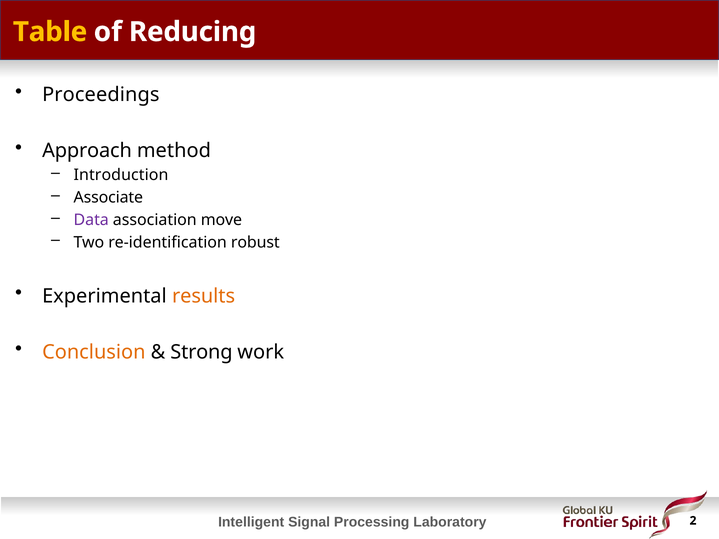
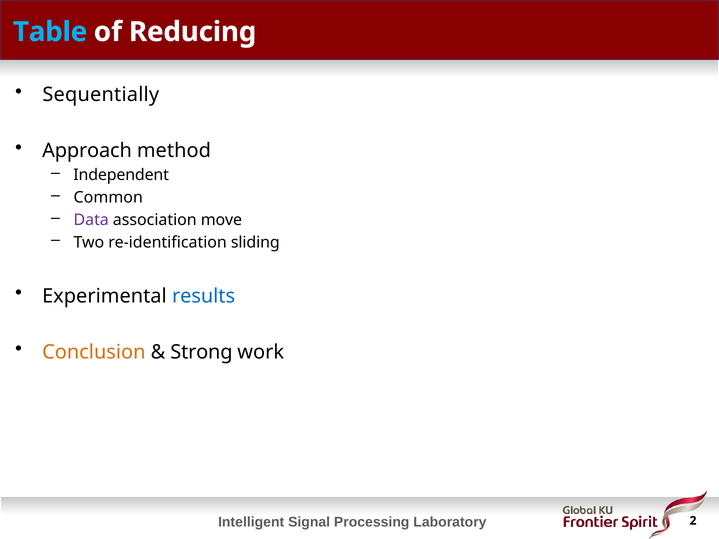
Table colour: yellow -> light blue (50, 32)
Proceedings: Proceedings -> Sequentially (101, 95)
Introduction: Introduction -> Independent (121, 175)
Associate: Associate -> Common (108, 198)
robust: robust -> sliding (255, 242)
results colour: orange -> blue (204, 296)
